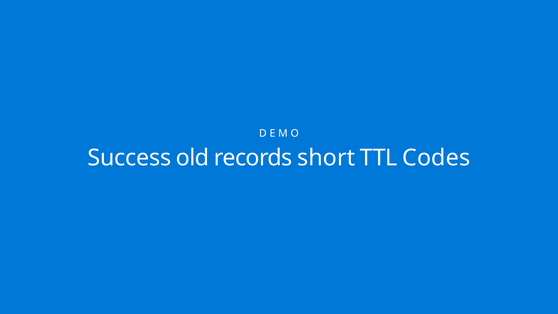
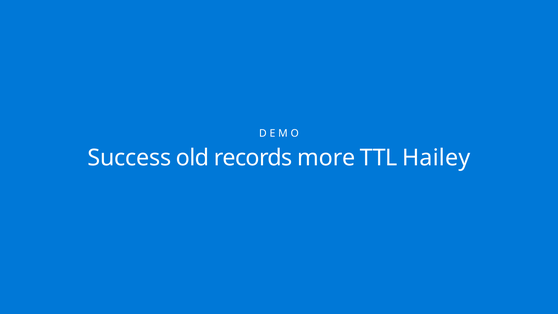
short: short -> more (326, 158)
Codes: Codes -> Hailey (436, 158)
